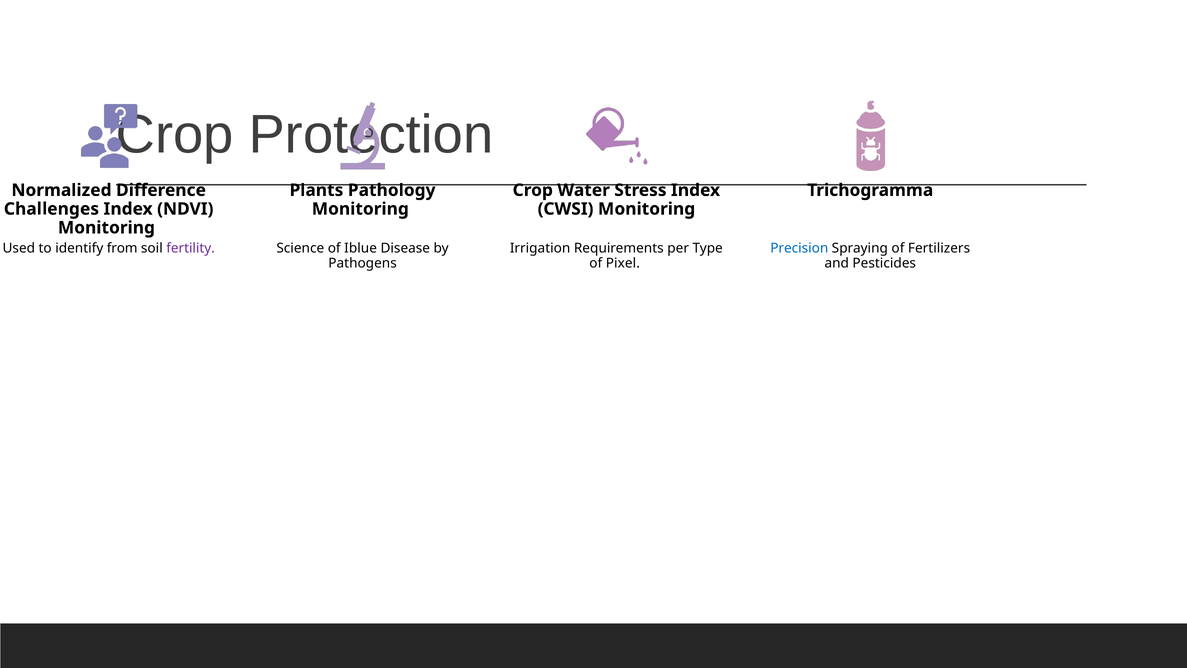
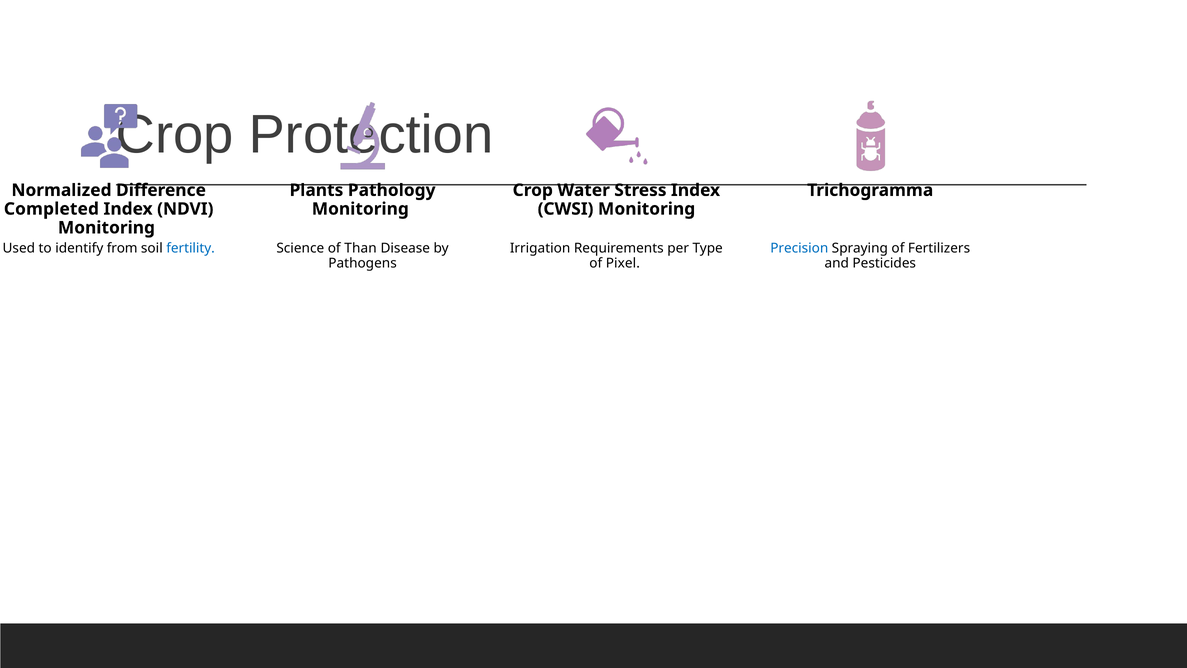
Challenges: Challenges -> Completed (51, 209)
fertility colour: purple -> blue (191, 248)
Iblue: Iblue -> Than (361, 248)
